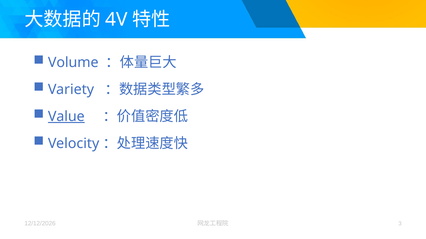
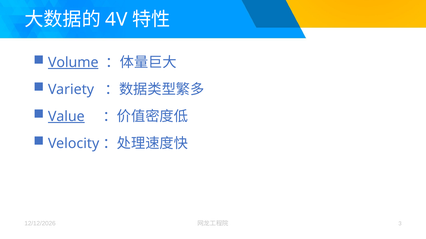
Volume underline: none -> present (73, 63)
